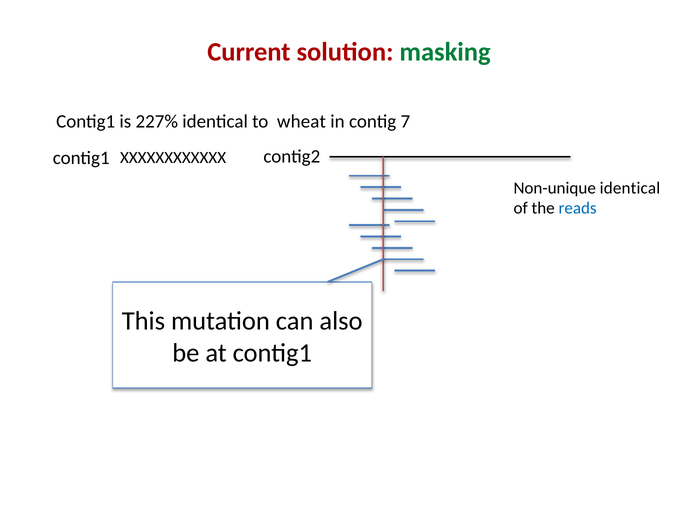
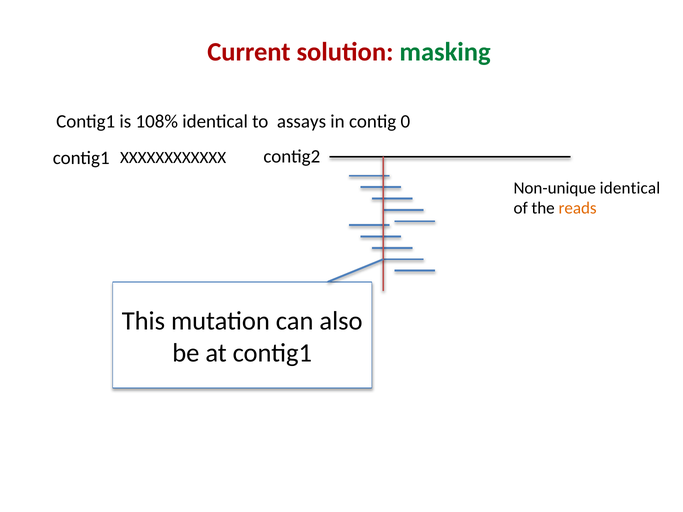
227%: 227% -> 108% (157, 122)
wheat: wheat -> assays (302, 122)
7: 7 -> 0 (405, 122)
reads colour: blue -> orange (578, 208)
